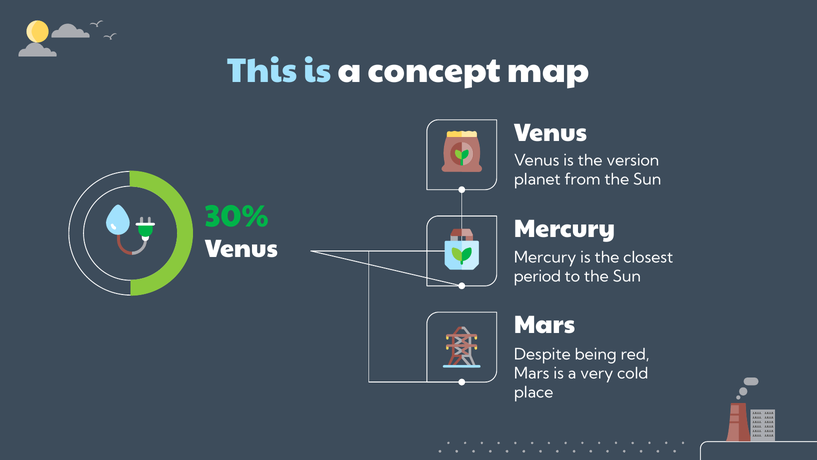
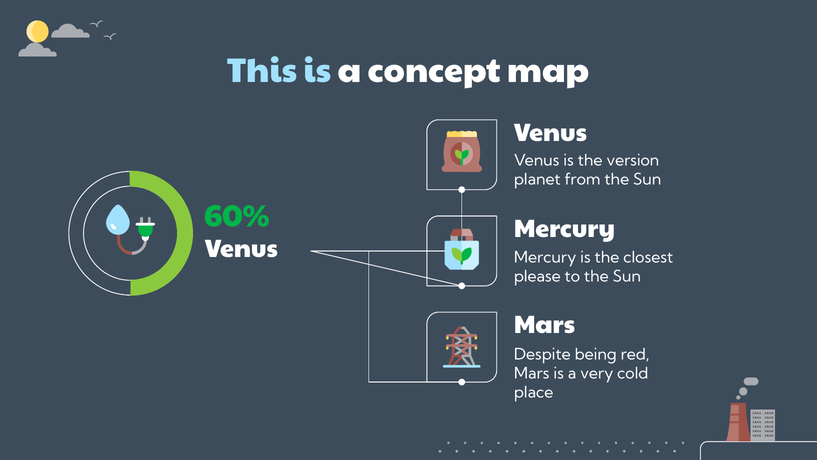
30%: 30% -> 60% (237, 217)
period: period -> please (537, 276)
